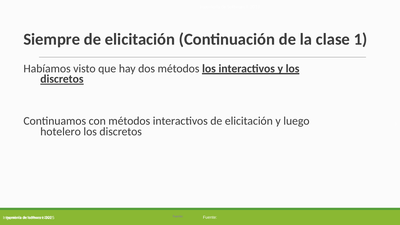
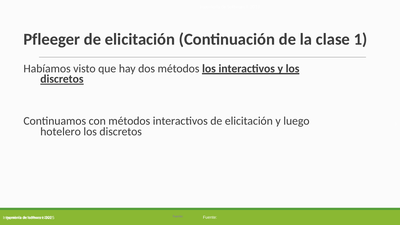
Siempre: Siempre -> Pfleeger (52, 40)
